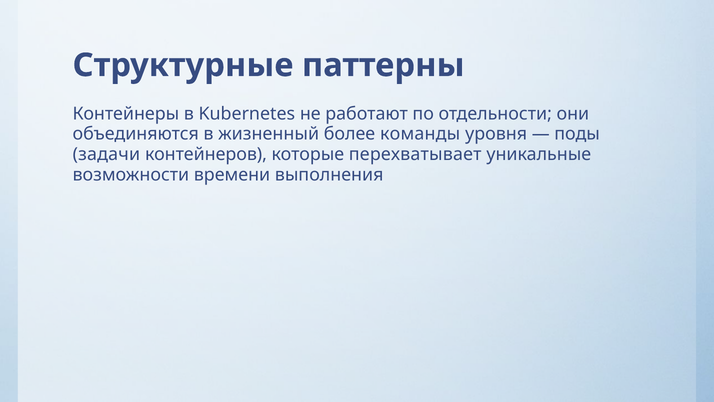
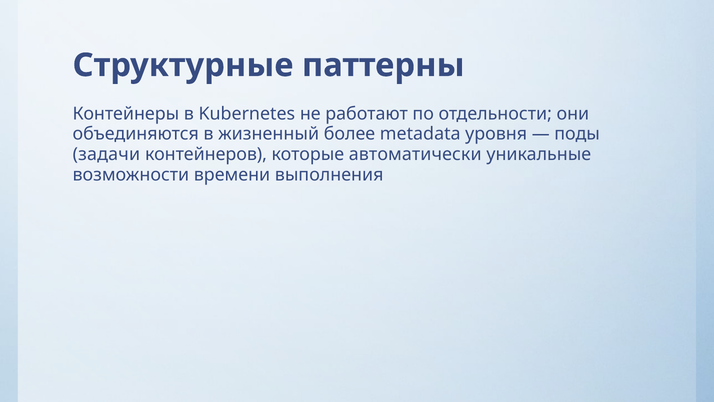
команды: команды -> metadata (420, 134)
перехватывает: перехватывает -> автоматически (415, 154)
